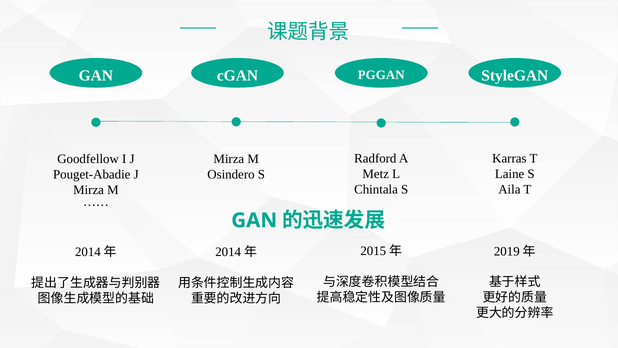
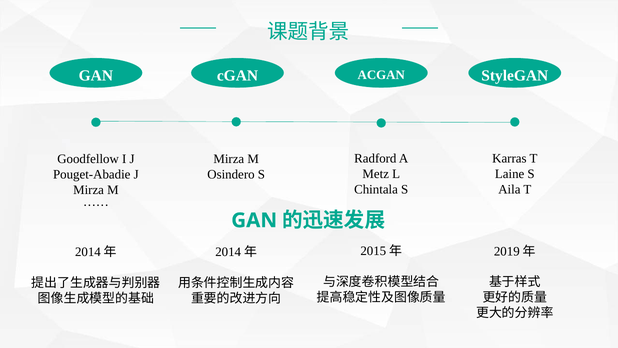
PGGAN: PGGAN -> ACGAN (381, 75)
